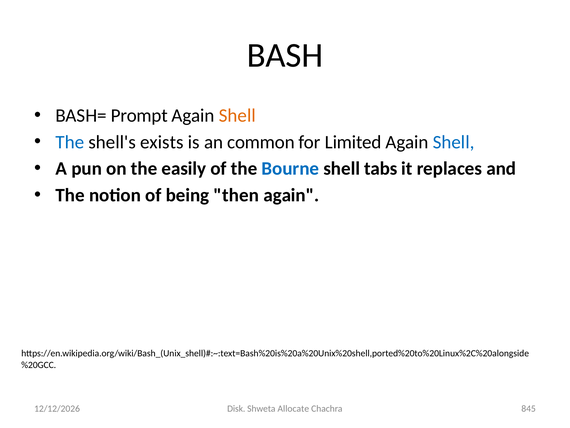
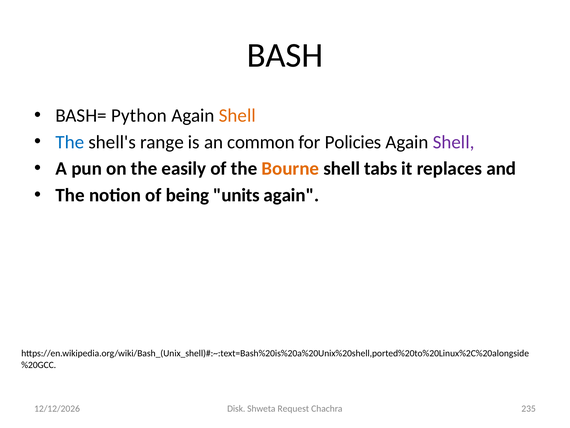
Prompt: Prompt -> Python (139, 115)
exists: exists -> range (162, 142)
Limited: Limited -> Policies (353, 142)
Shell colour: blue -> purple (454, 142)
Bourne colour: blue -> orange (290, 169)
then: then -> units (237, 195)
Allocate: Allocate -> Request (293, 408)
845: 845 -> 235 (529, 408)
